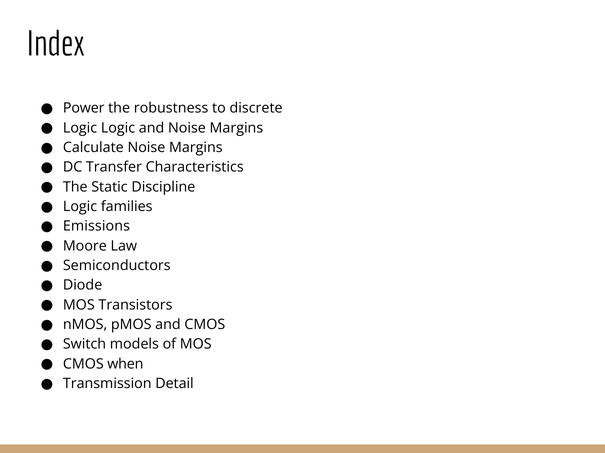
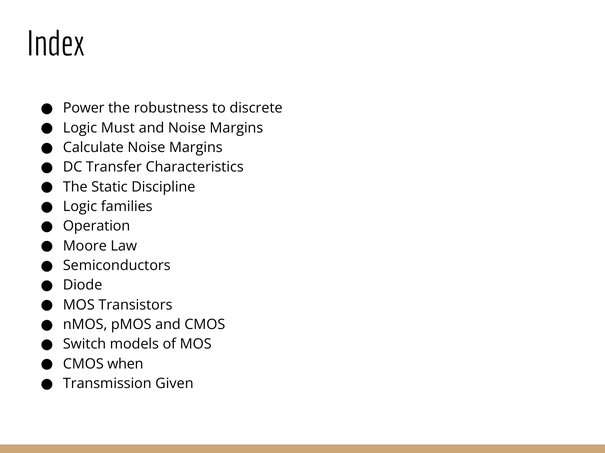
Logic Logic: Logic -> Must (118, 128)
Emissions: Emissions -> Operation (97, 227)
Detail: Detail -> Given (174, 384)
